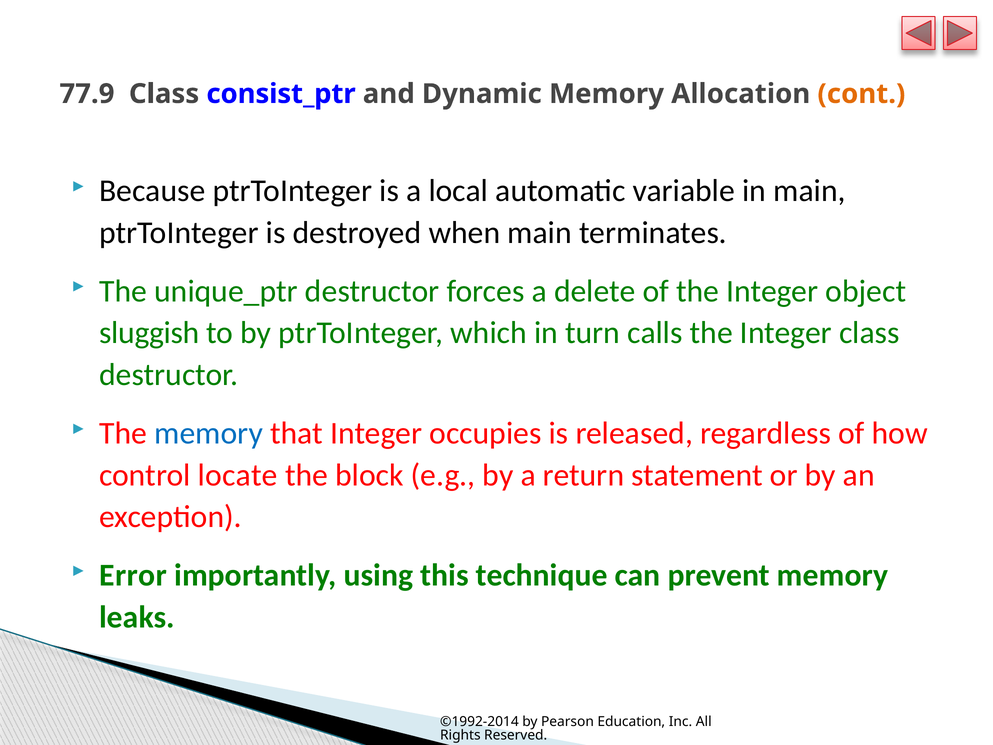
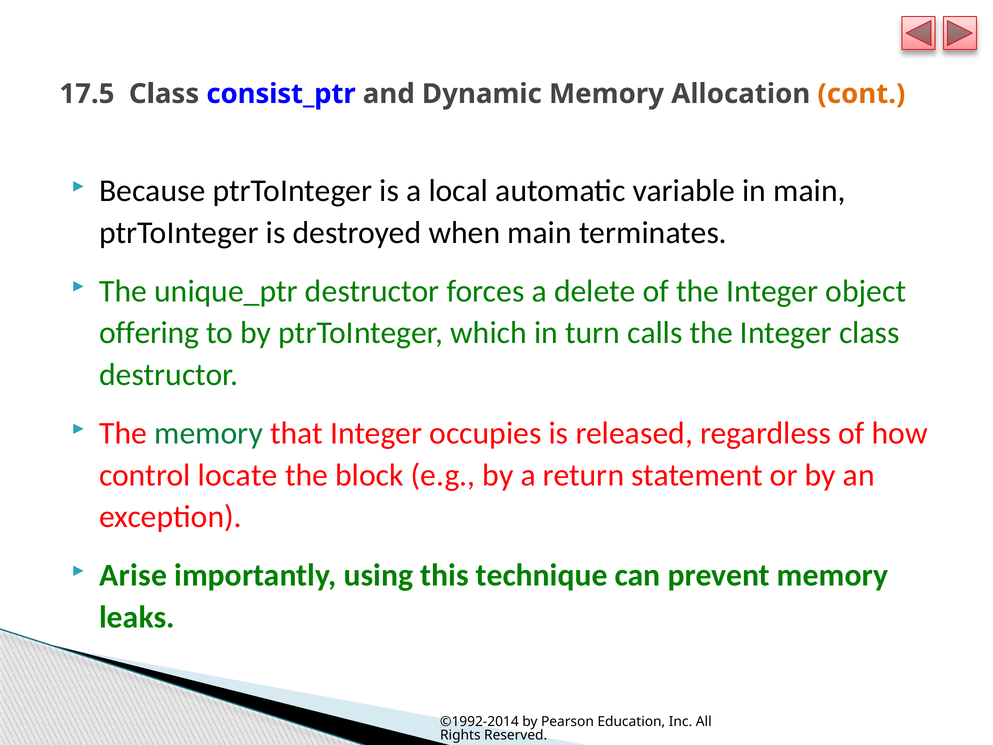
77.9: 77.9 -> 17.5 (87, 94)
sluggish: sluggish -> offering (149, 333)
memory colour: blue -> green (209, 433)
Error: Error -> Arise (133, 575)
